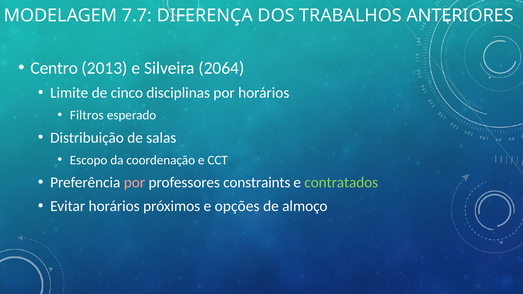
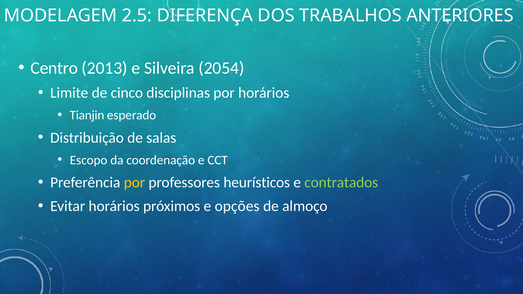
7.7: 7.7 -> 2.5 (137, 16)
2064: 2064 -> 2054 (221, 68)
Filtros: Filtros -> Tianjin (87, 115)
por colour: pink -> yellow (134, 183)
constraints: constraints -> heurísticos (257, 183)
